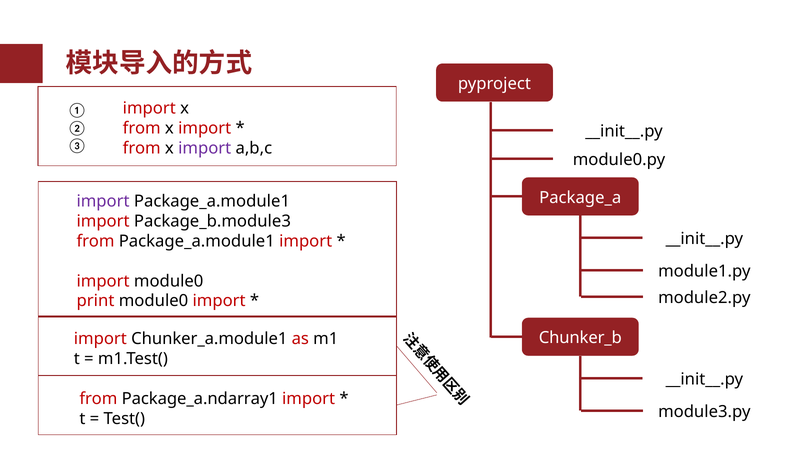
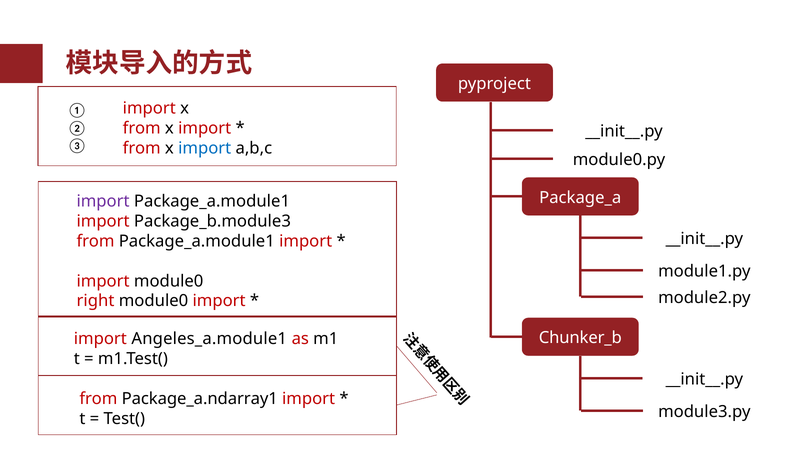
import colour: purple -> blue (205, 148)
print: print -> right (95, 301)
Chunker_a.module1: Chunker_a.module1 -> Angeles_a.module1 (209, 339)
